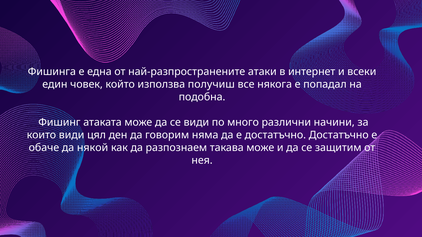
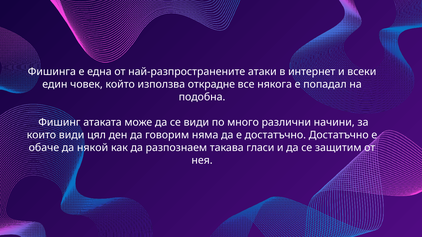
получиш: получиш -> открадне (211, 85)
такава може: може -> гласи (260, 148)
